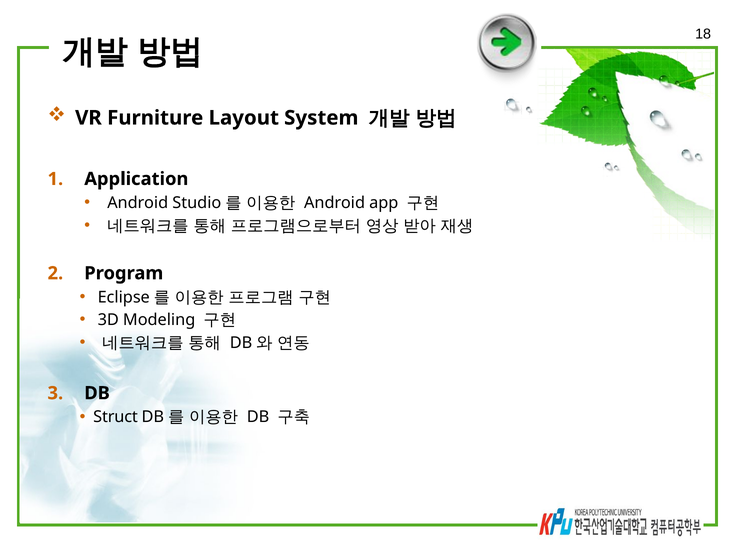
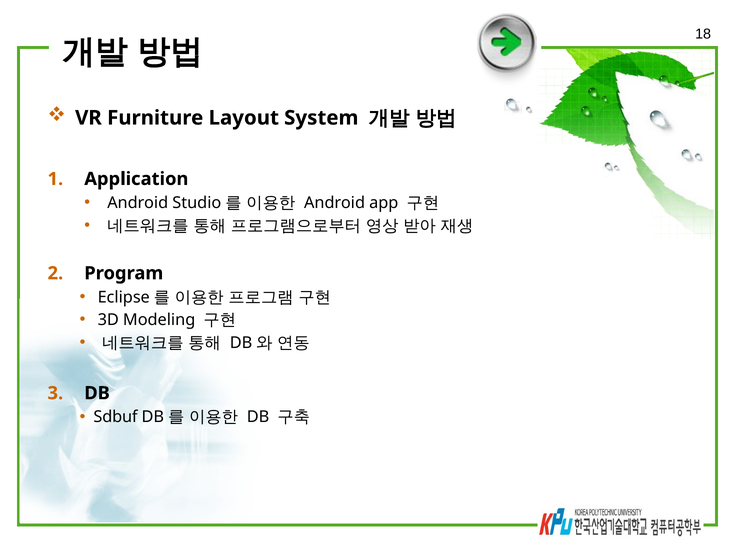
Struct: Struct -> Sdbuf (116, 417)
